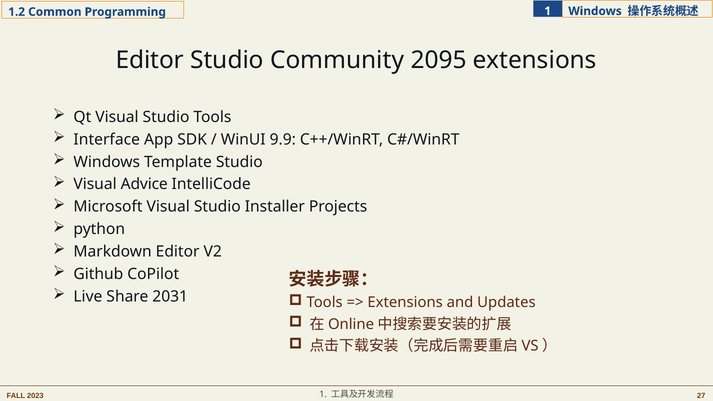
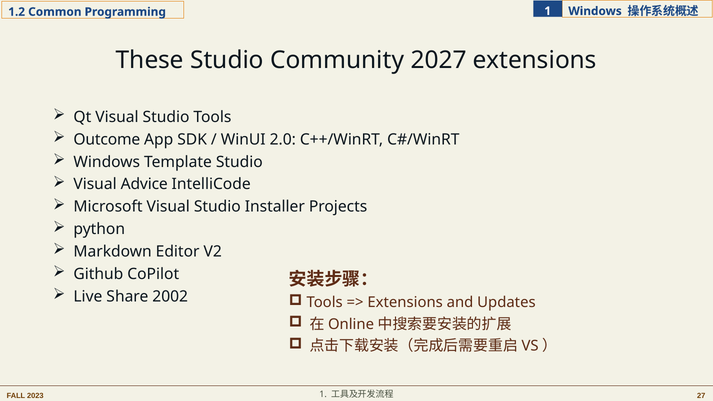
Editor: Editor -> These (150, 60)
2095: 2095 -> 2027 (439, 60)
Interface: Interface -> Outcome (107, 140)
9.9: 9.9 -> 2.0 (283, 140)
2031: 2031 -> 2002 (170, 296)
